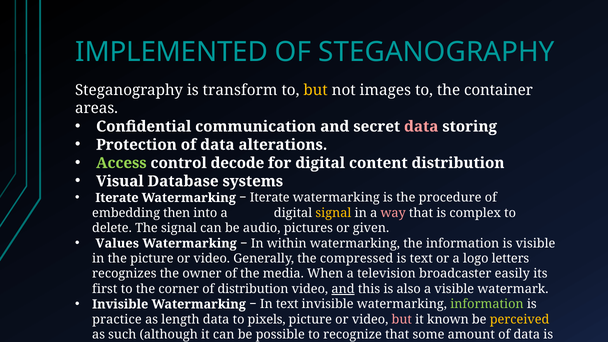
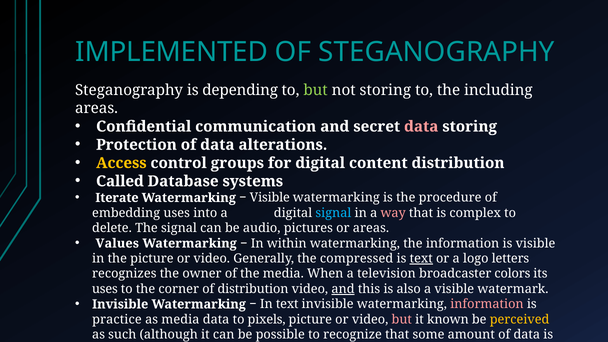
transform: transform -> depending (240, 90)
but colour: yellow -> light green (316, 90)
not images: images -> storing (385, 90)
container: container -> including (498, 90)
Access colour: light green -> yellow (121, 163)
decode: decode -> groups (237, 163)
Visual: Visual -> Called (120, 181)
Iterate: Iterate -> Visible (270, 198)
embedding then: then -> uses (177, 213)
signal colour: yellow -> light blue (333, 213)
or given: given -> areas (371, 228)
text underline: none -> present (421, 259)
easily: easily -> colors (512, 274)
first: first -> uses (105, 289)
information colour: light green -> pink (487, 304)
as length: length -> media (180, 320)
